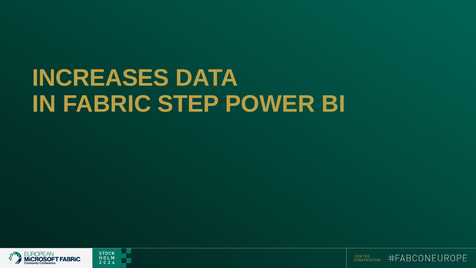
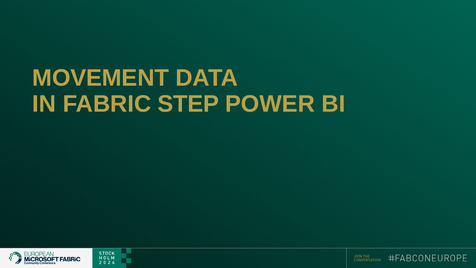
INCREASES: INCREASES -> MOVEMENT (101, 78)
